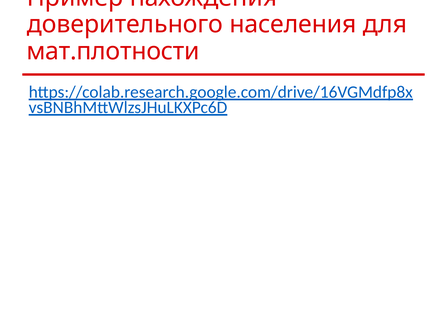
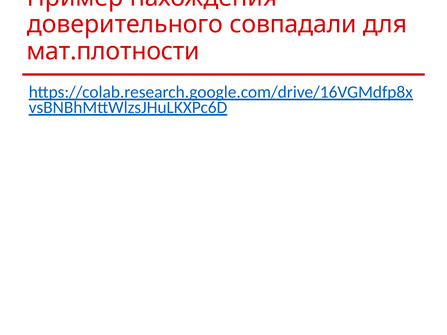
населения: населения -> совпадали (293, 24)
